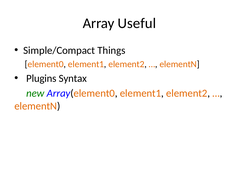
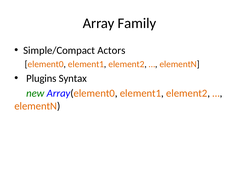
Useful: Useful -> Family (137, 23)
Things: Things -> Actors (111, 50)
